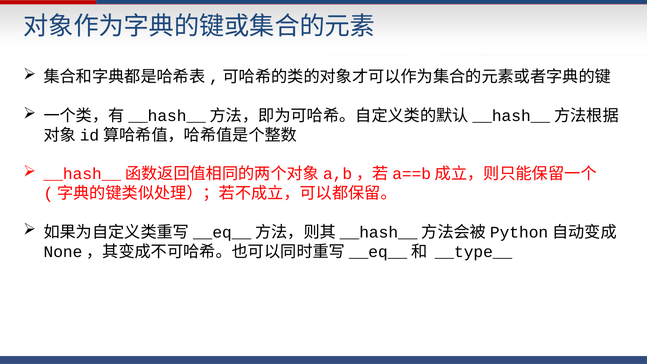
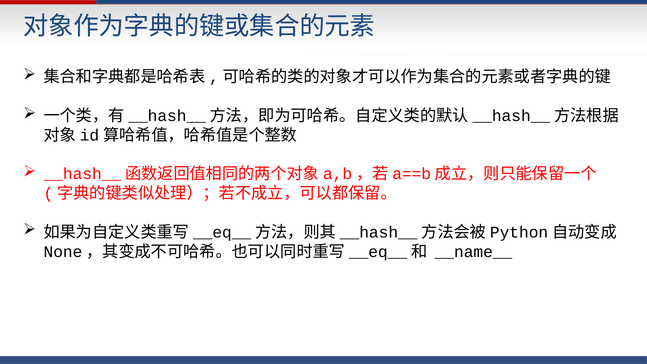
__type__: __type__ -> __name__ (473, 252)
